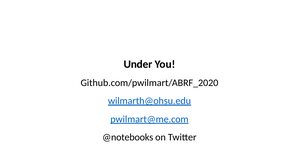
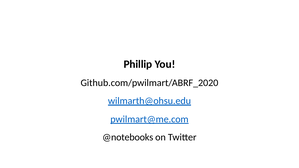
Under: Under -> Phillip (138, 64)
